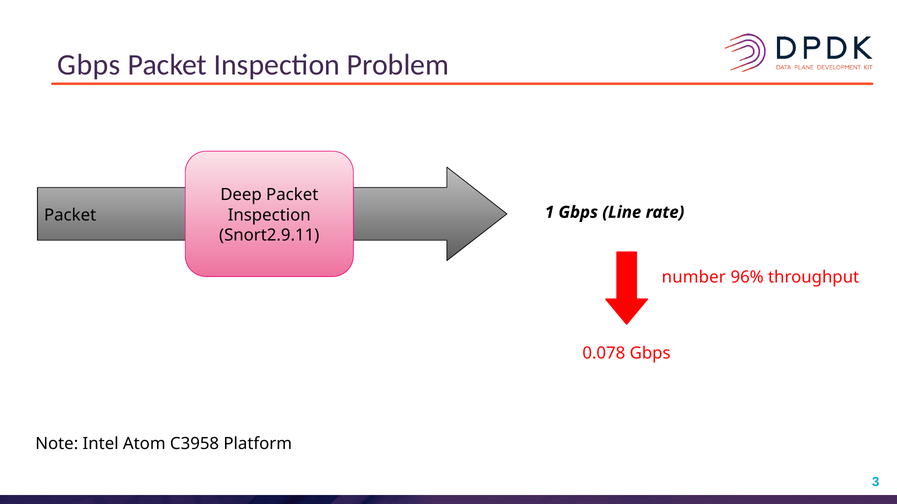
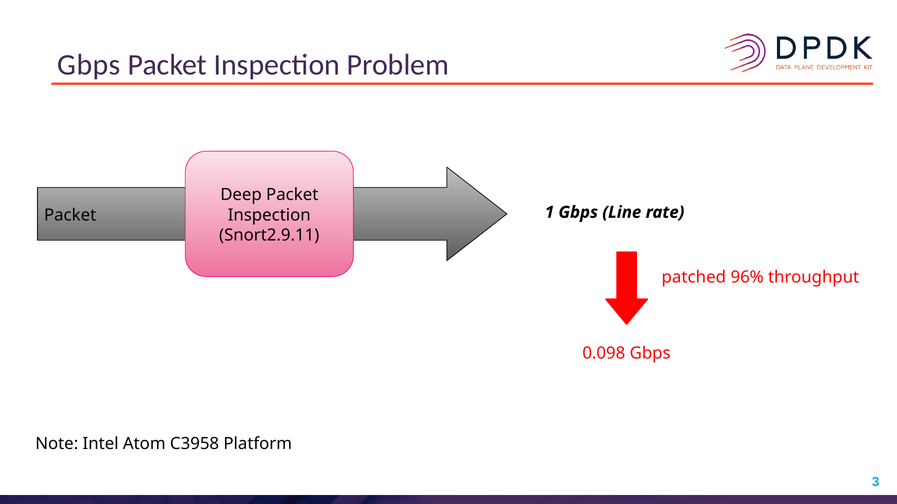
number: number -> patched (694, 278)
0.078: 0.078 -> 0.098 (604, 353)
